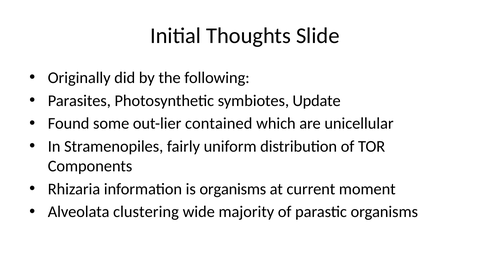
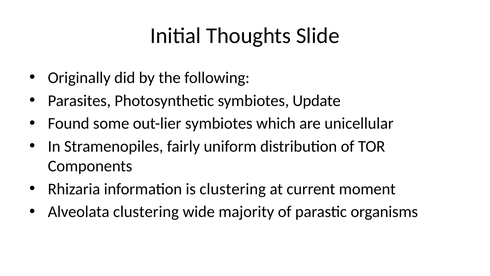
out-lier contained: contained -> symbiotes (219, 123)
is organisms: organisms -> clustering (233, 189)
